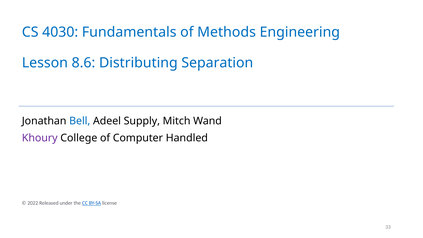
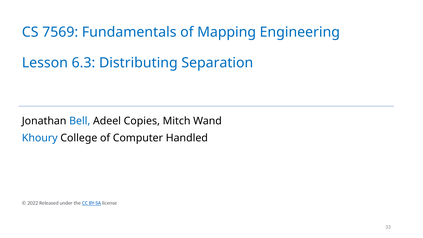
4030: 4030 -> 7569 (60, 32)
Methods: Methods -> Mapping (227, 32)
8.6: 8.6 -> 6.3 (83, 63)
Supply: Supply -> Copies (142, 121)
Khoury colour: purple -> blue (40, 138)
